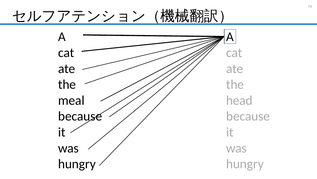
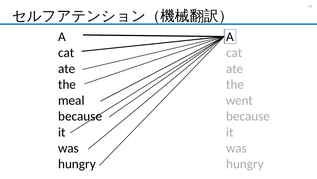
head: head -> went (239, 100)
